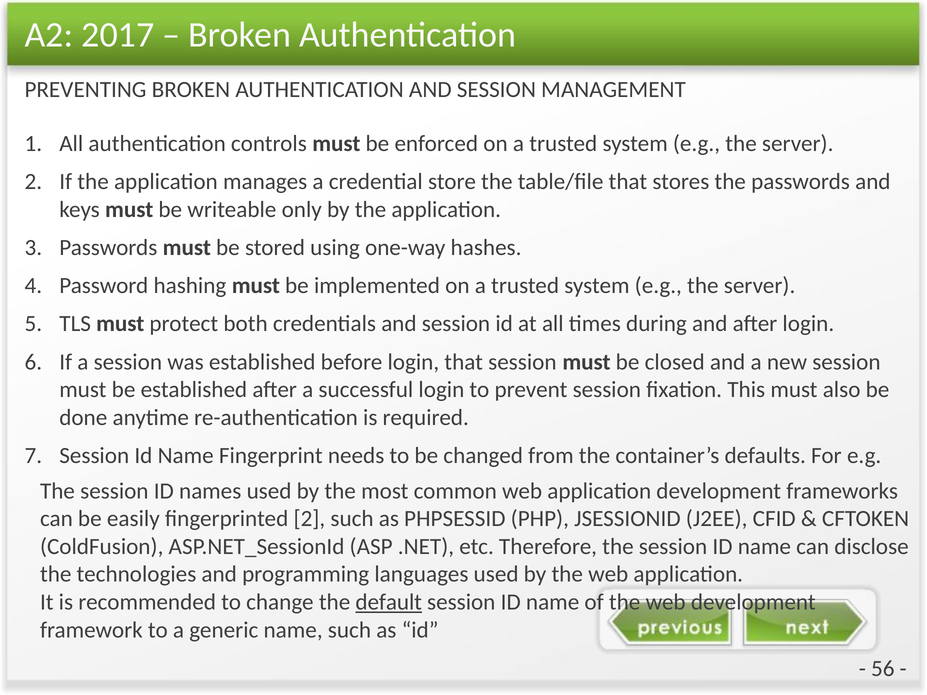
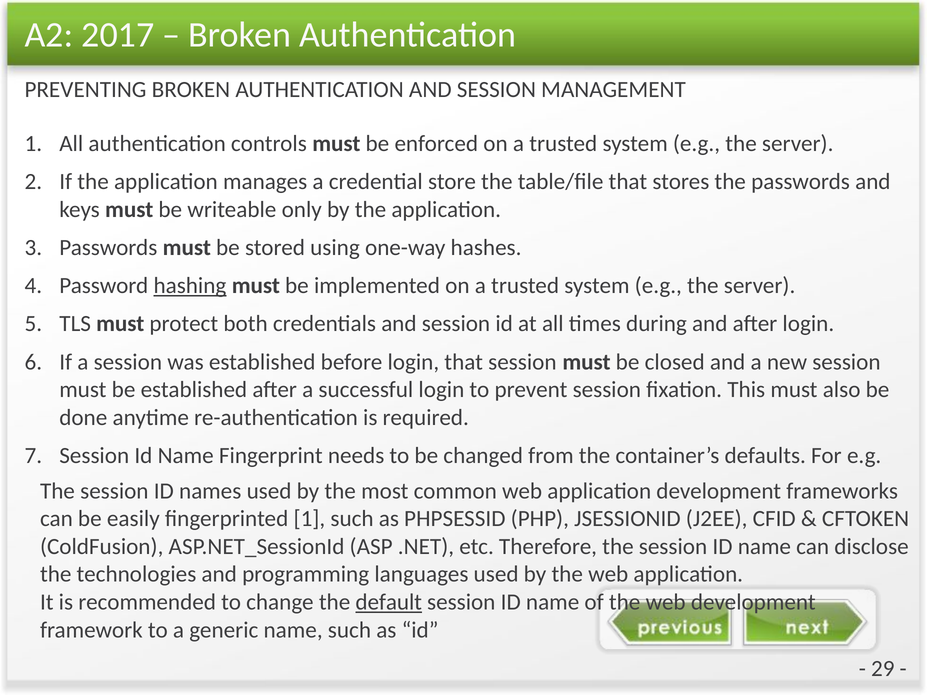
hashing underline: none -> present (190, 286)
fingerprinted 2: 2 -> 1 (309, 519)
56: 56 -> 29 (883, 669)
